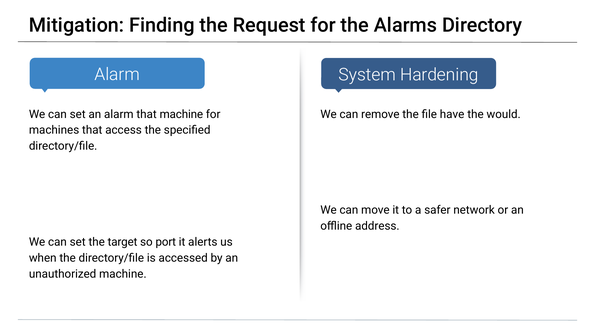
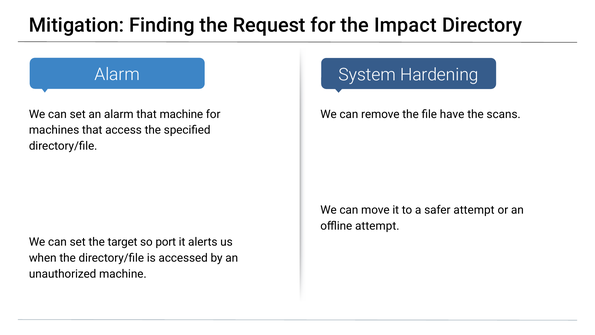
Alarms: Alarms -> Impact (405, 25)
would: would -> scans (504, 114)
safer network: network -> attempt (474, 210)
offline address: address -> attempt (377, 226)
